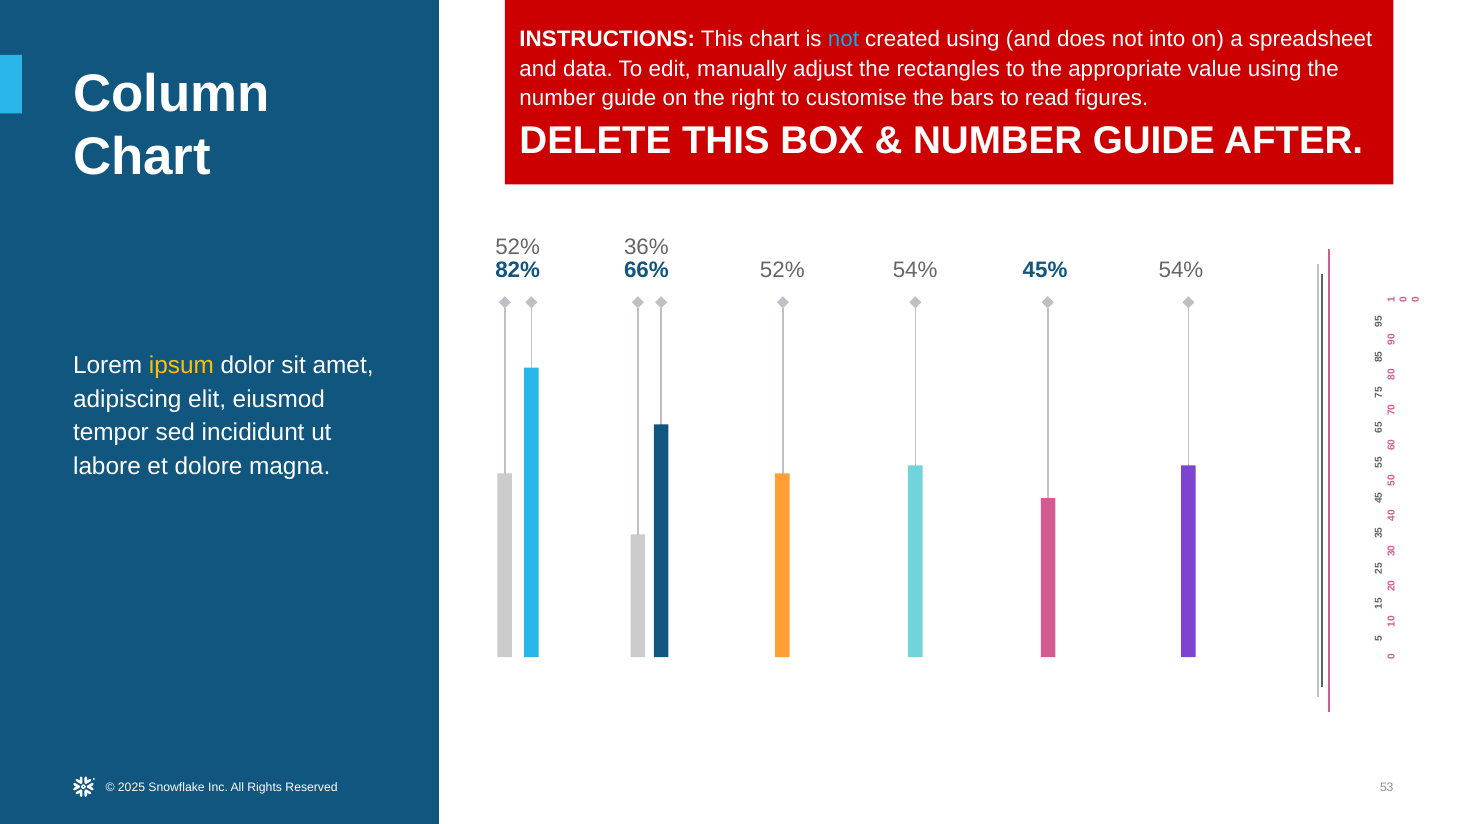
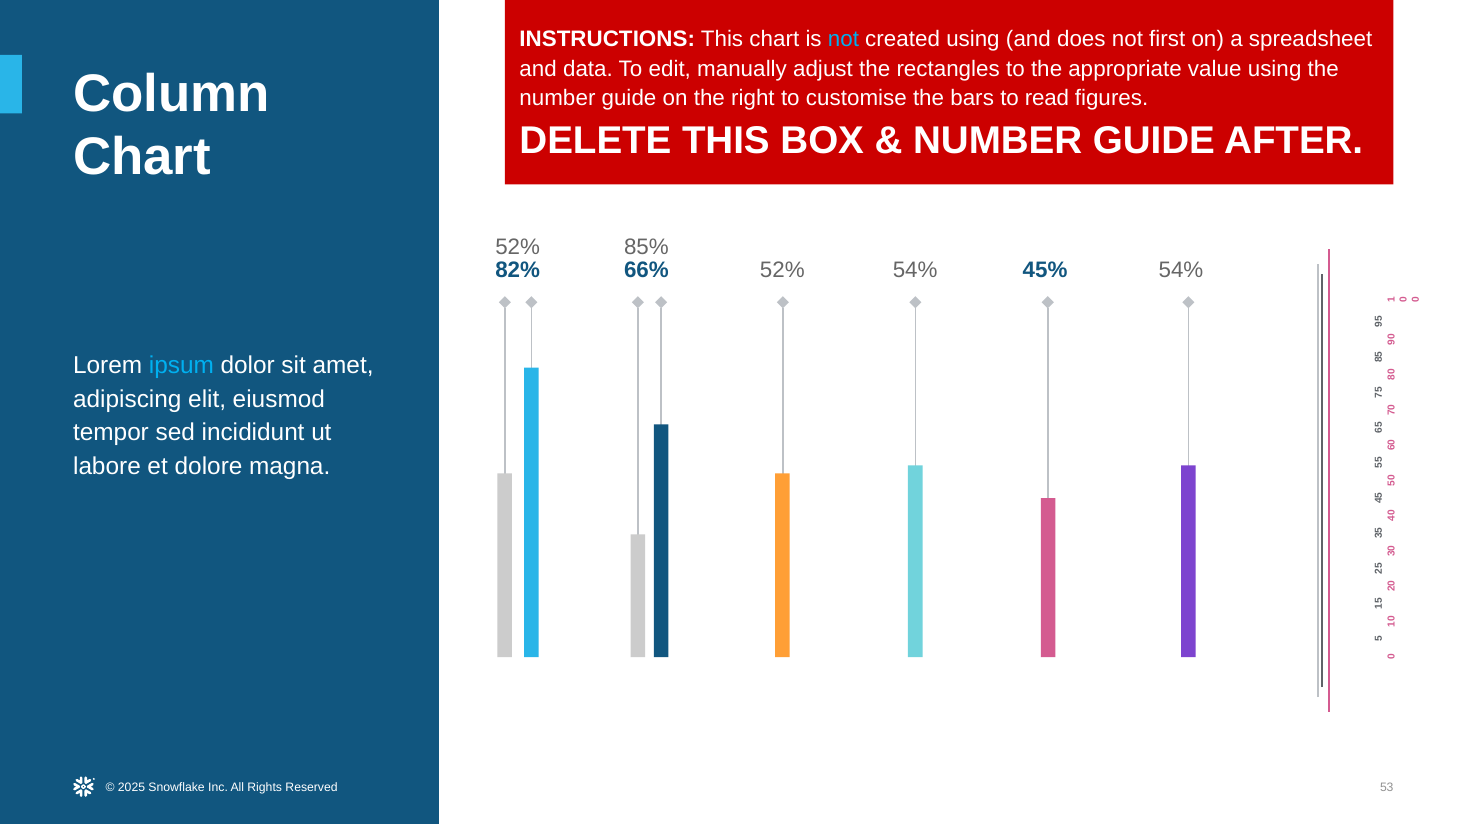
into: into -> first (1167, 39)
36%: 36% -> 85% (646, 247)
ipsum colour: yellow -> light blue (181, 365)
